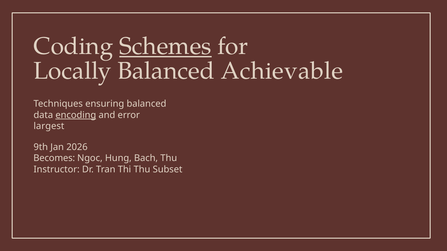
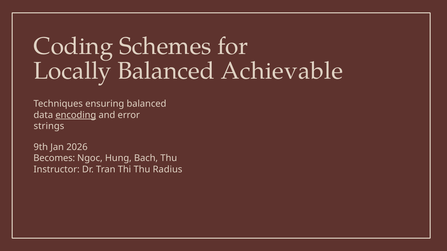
Schemes underline: present -> none (165, 46)
largest: largest -> strings (49, 126)
Subset: Subset -> Radius (168, 170)
